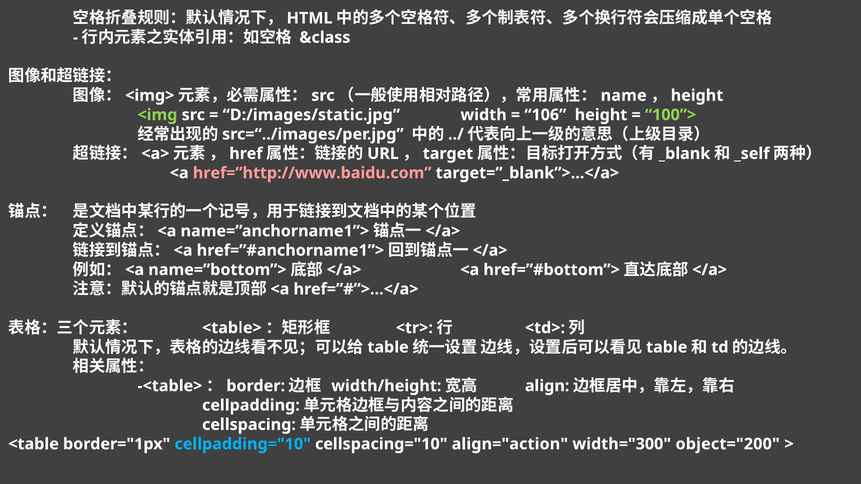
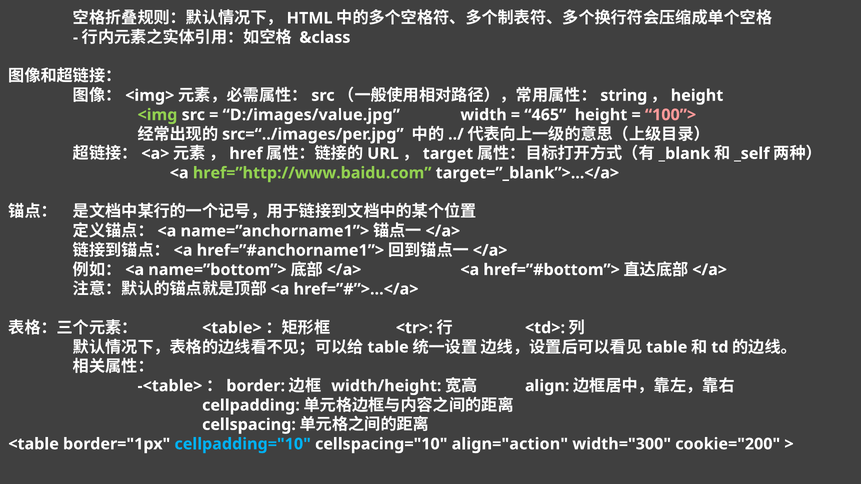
name: name -> string (624, 96)
D:/images/static.jpg: D:/images/static.jpg -> D:/images/value.jpg (311, 115)
106: 106 -> 465 (545, 115)
100”> colour: light green -> pink (671, 115)
href=”http://www.baidu.com colour: pink -> light green (312, 173)
object="200: object="200 -> cookie="200 (728, 444)
